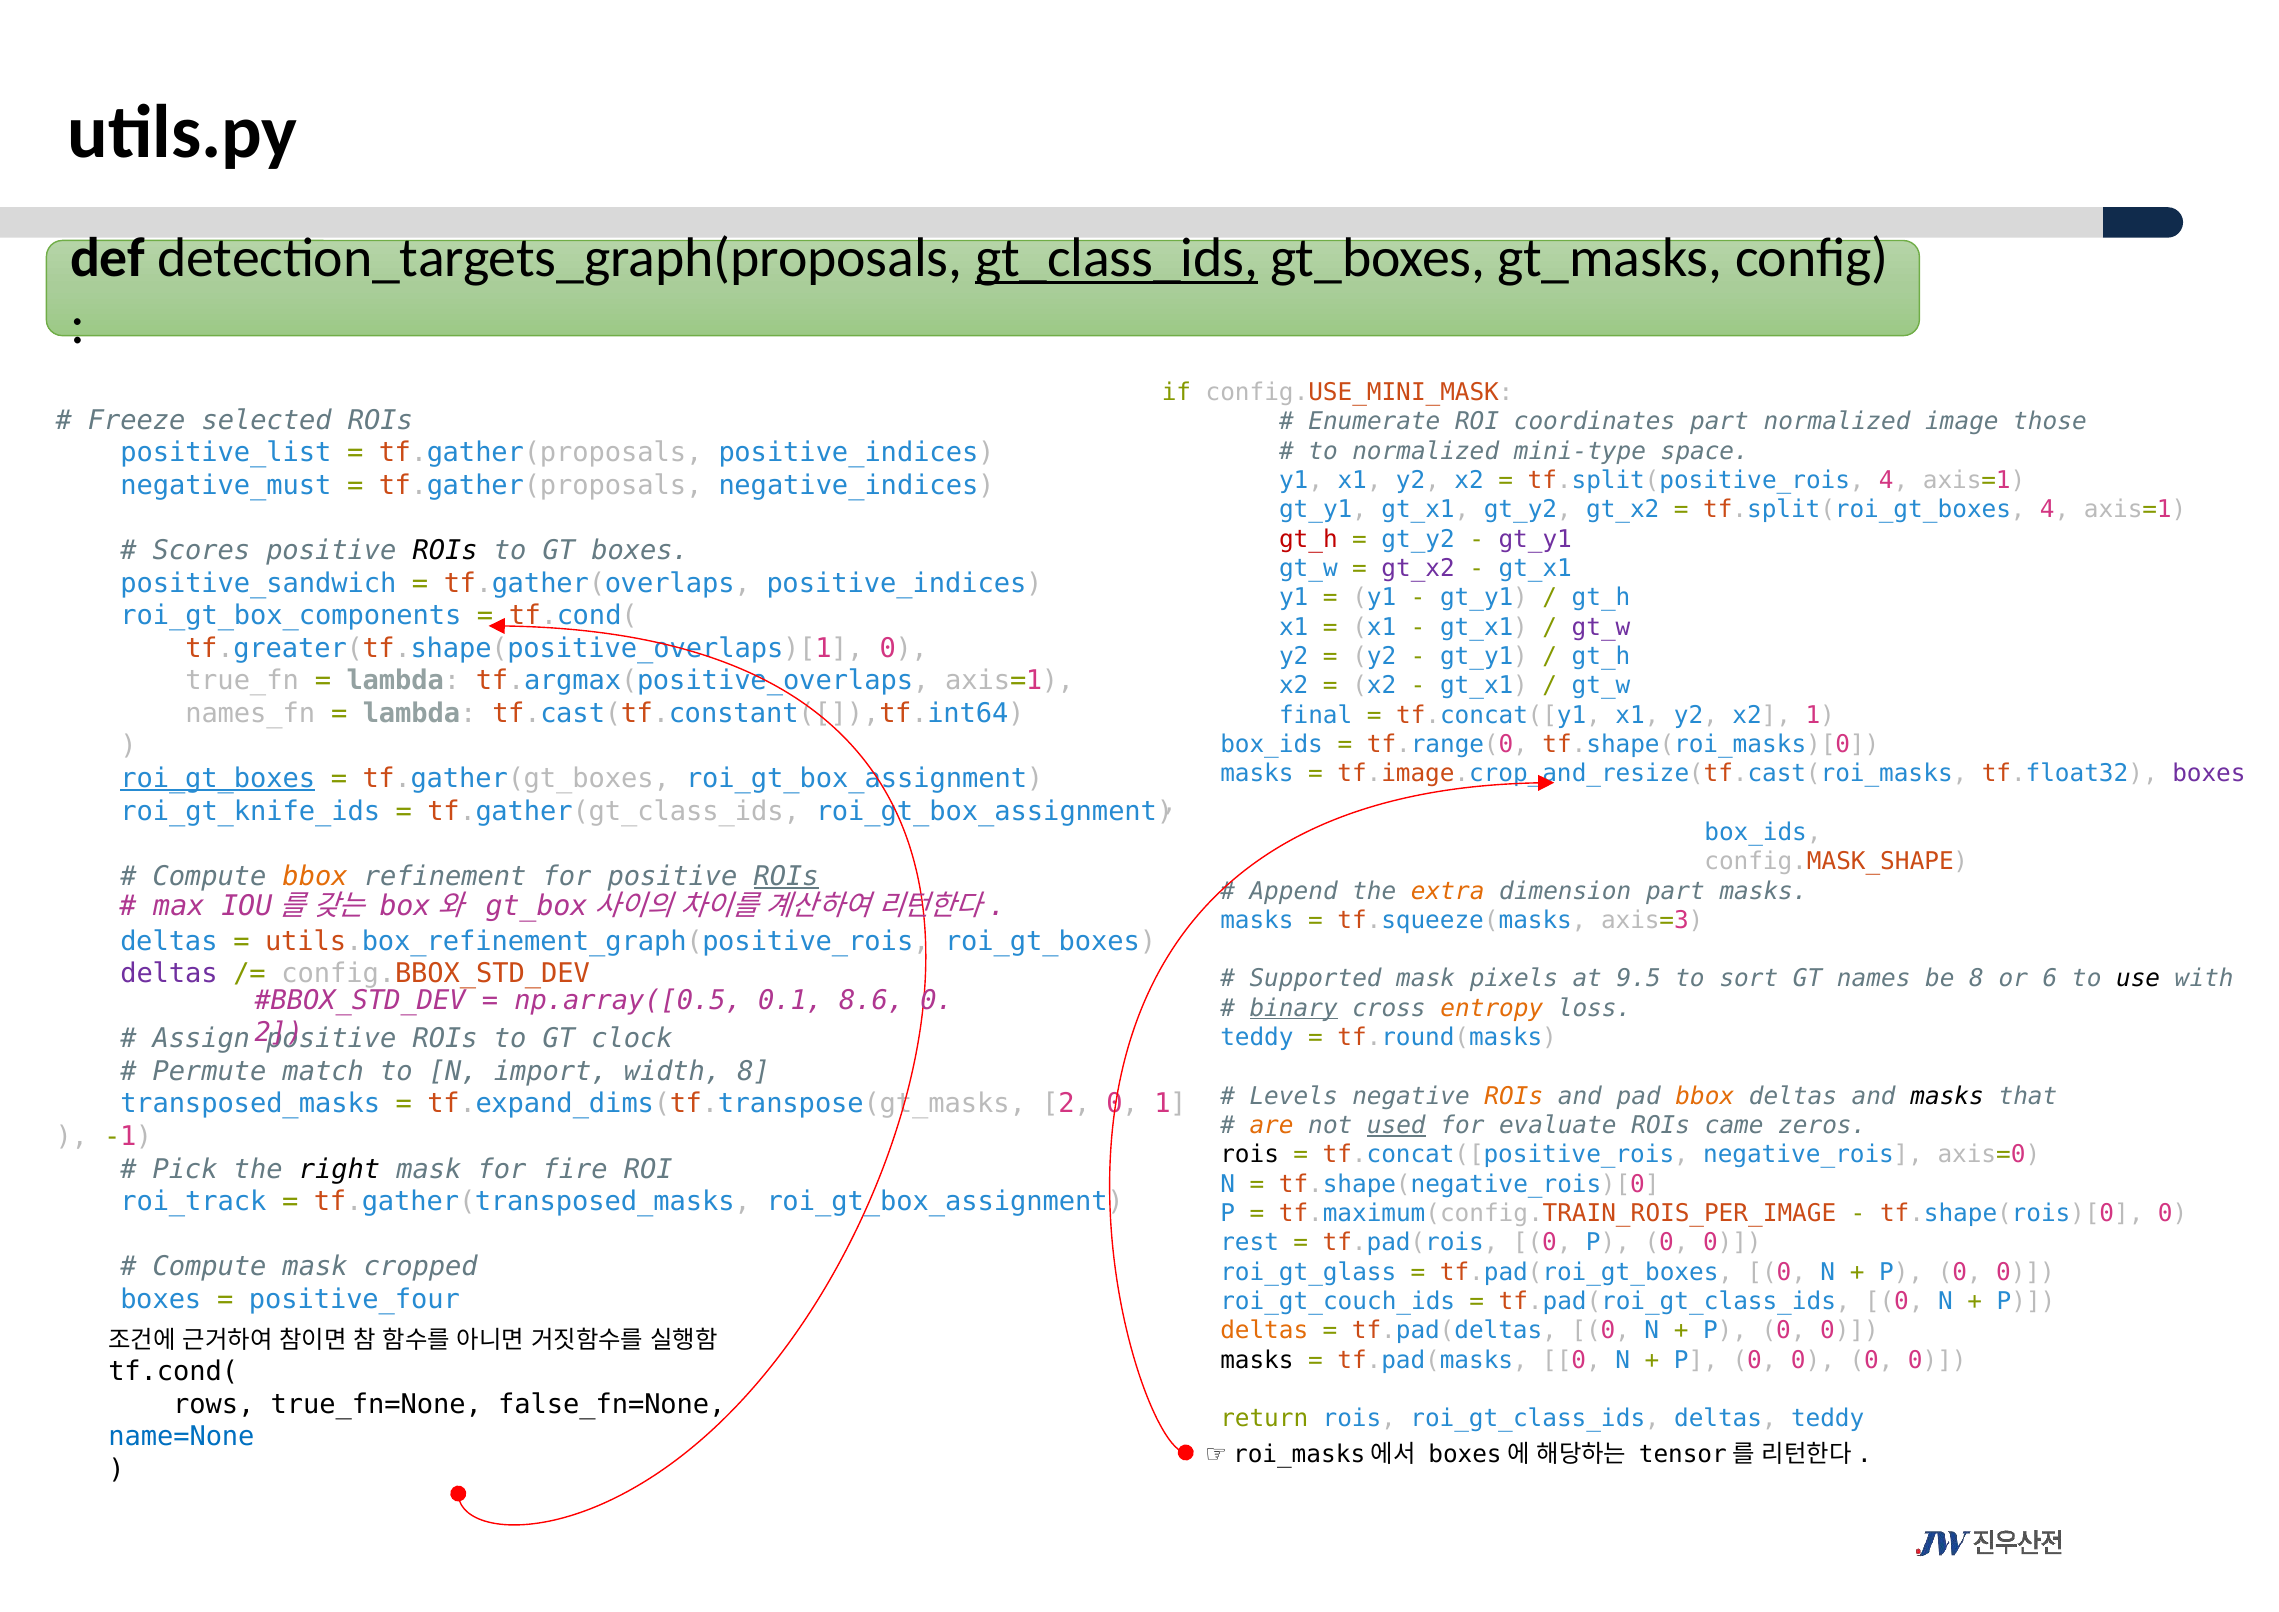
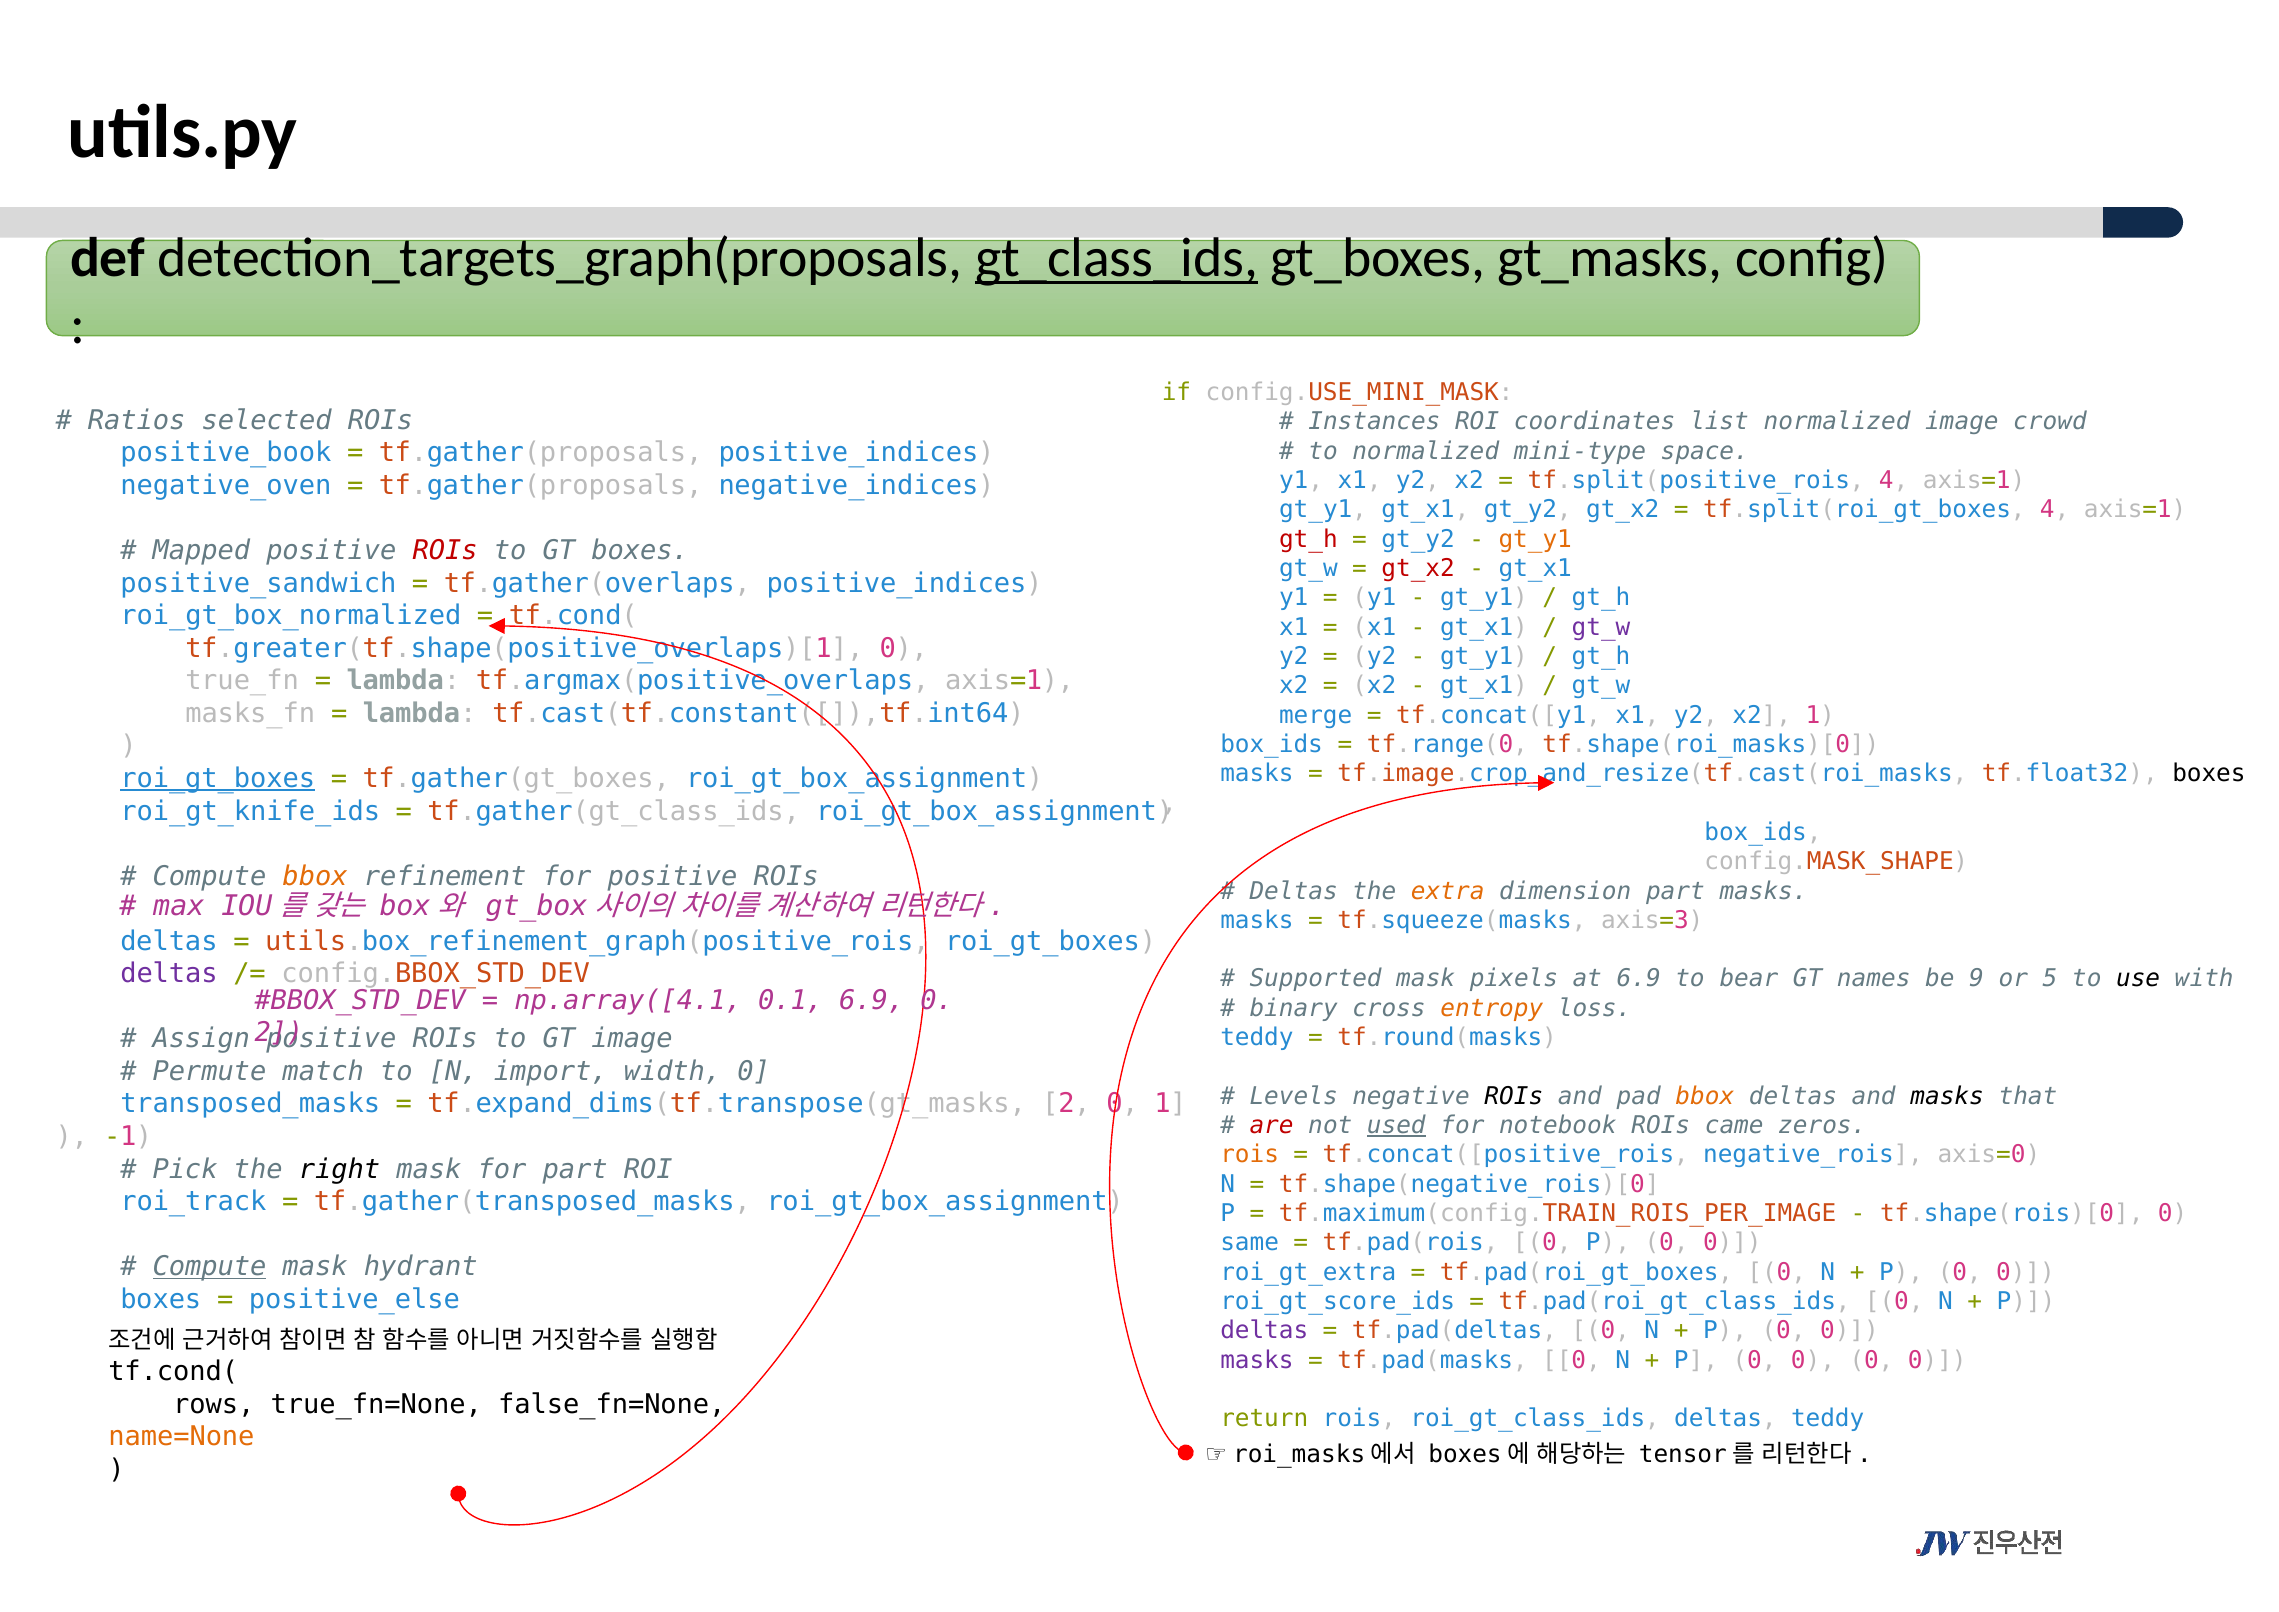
Freeze: Freeze -> Ratios (137, 420)
Enumerate: Enumerate -> Instances (1374, 422)
coordinates part: part -> list (1720, 422)
those: those -> crowd (2050, 422)
positive_list: positive_list -> positive_book (226, 453)
negative_must: negative_must -> negative_oven (226, 485)
gt_y1 colour: purple -> orange (1535, 539)
Scores: Scores -> Mapped (201, 550)
ROIs colour: black -> red (445, 550)
gt_x2 colour: purple -> red (1418, 568)
roi_gt_box_components: roi_gt_box_components -> roi_gt_box_normalized (291, 616)
names_fn: names_fn -> masks_fn (250, 713)
final: final -> merge (1316, 715)
boxes colour: purple -> black (2209, 773)
ROIs underline: present -> none (786, 876)
Append: Append -> Deltas (1294, 891)
at 9.5: 9.5 -> 6.9 (1639, 979)
sort: sort -> bear (1749, 979)
be 8: 8 -> 9 (1976, 979)
6: 6 -> 5 (2050, 979)
np.array([0.5: np.array([0.5 -> np.array([4.1 (628, 1000)
0.1 8.6: 8.6 -> 6.9 (872, 1000)
binary underline: present -> none (1294, 1008)
GT clock: clock -> image (632, 1039)
width 8: 8 -> 0 (754, 1071)
ROIs colour: orange -> black (1514, 1096)
are colour: orange -> red (1272, 1125)
evaluate: evaluate -> notebook (1558, 1125)
rois colour: black -> orange (1250, 1154)
for fire: fire -> part (575, 1169)
rest: rest -> same (1250, 1242)
Compute underline: none -> present (209, 1266)
cropped: cropped -> hydrant (421, 1266)
roi_gt_glass: roi_gt_glass -> roi_gt_extra (1308, 1272)
positive_four: positive_four -> positive_else (354, 1299)
roi_gt_couch_ids: roi_gt_couch_ids -> roi_gt_score_ids (1338, 1301)
deltas colour: orange -> purple (1264, 1330)
masks colour: black -> purple (1257, 1360)
name=None colour: blue -> orange (181, 1436)
